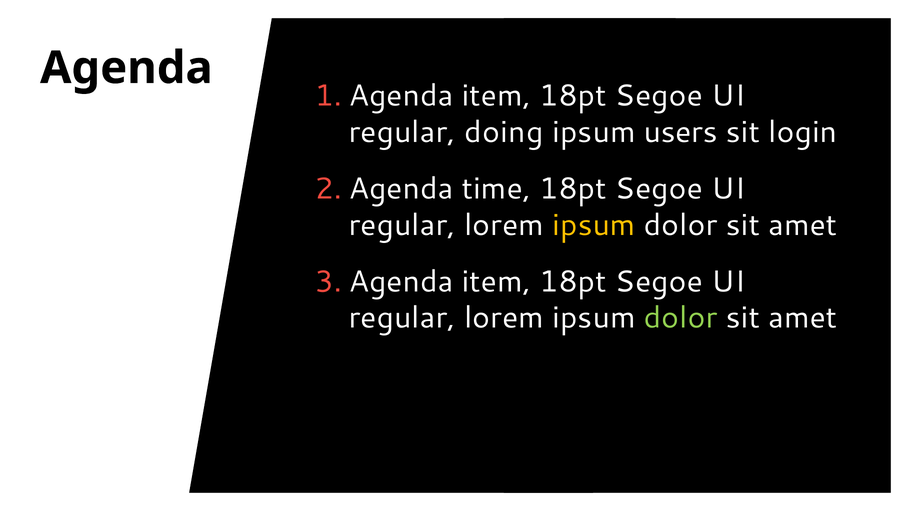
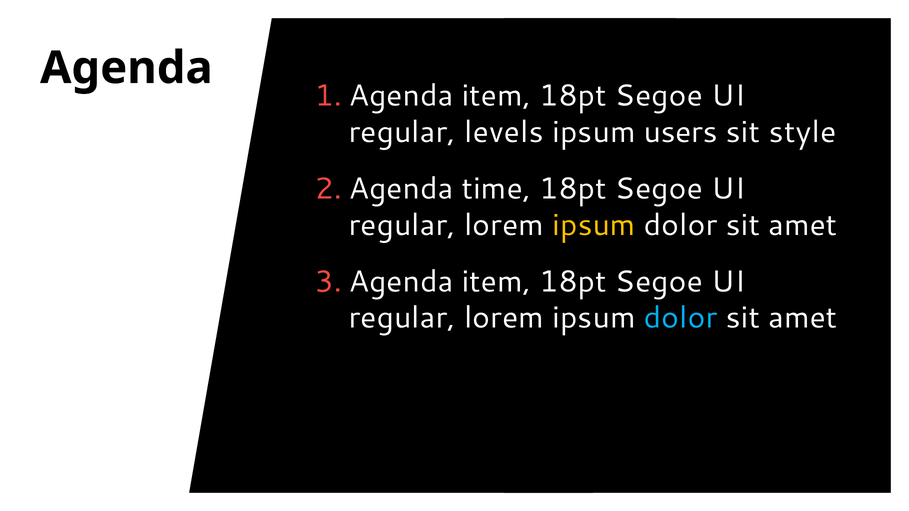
doing: doing -> levels (504, 132)
login: login -> style (803, 132)
dolor colour: light green -> light blue (681, 318)
